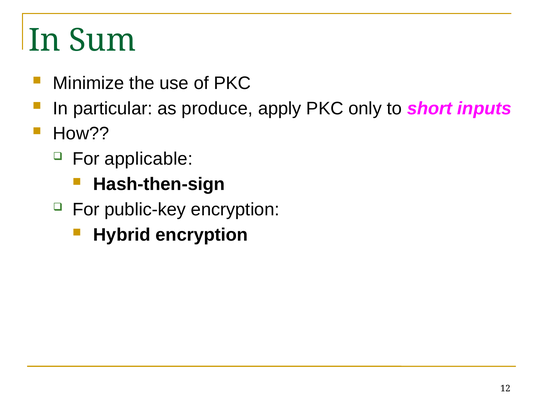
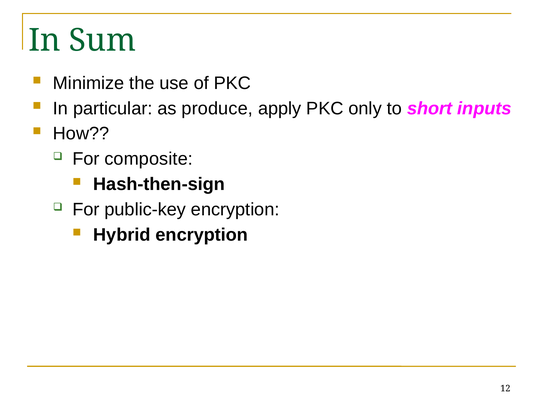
applicable: applicable -> composite (149, 159)
